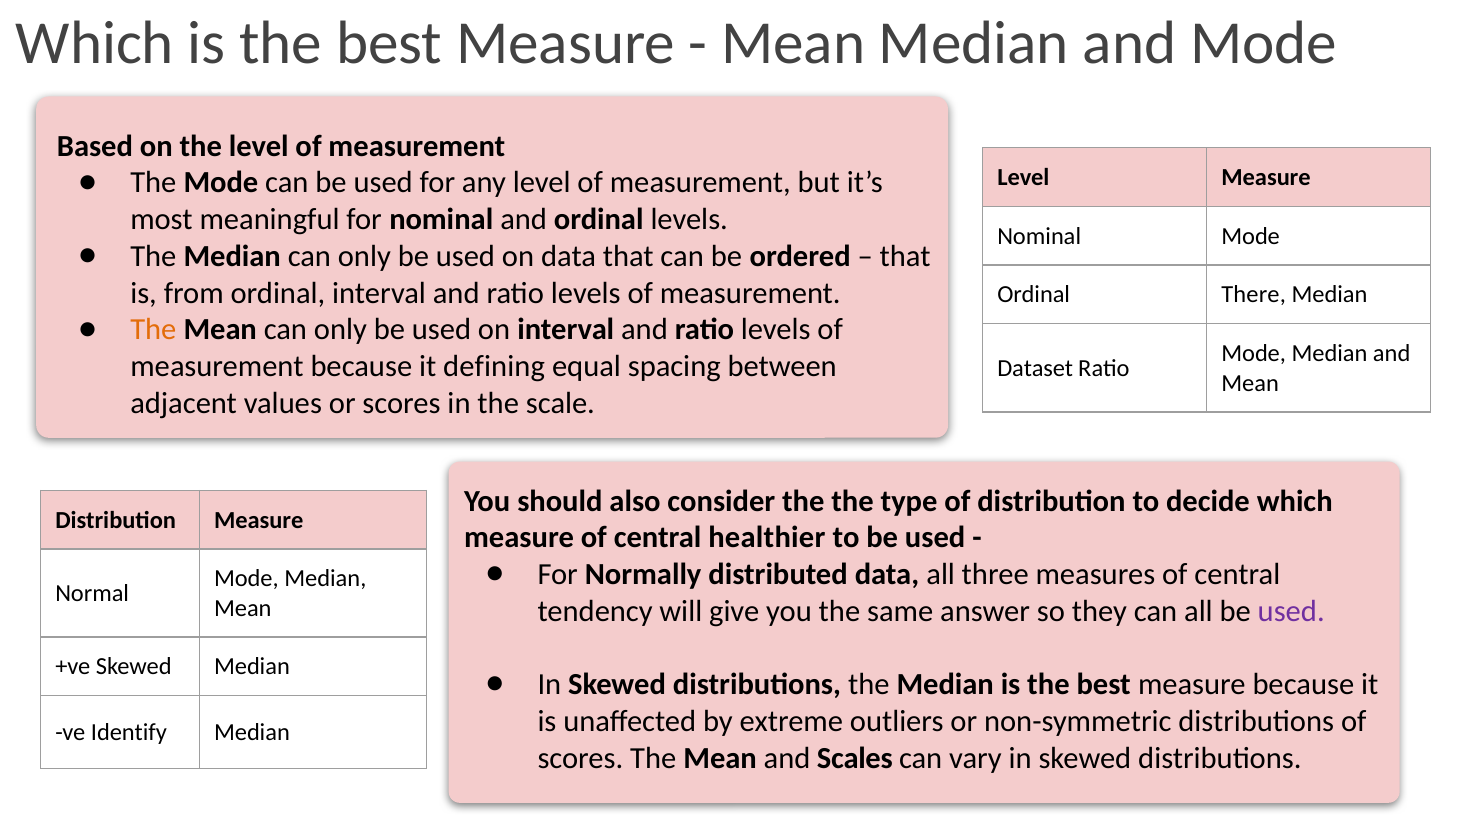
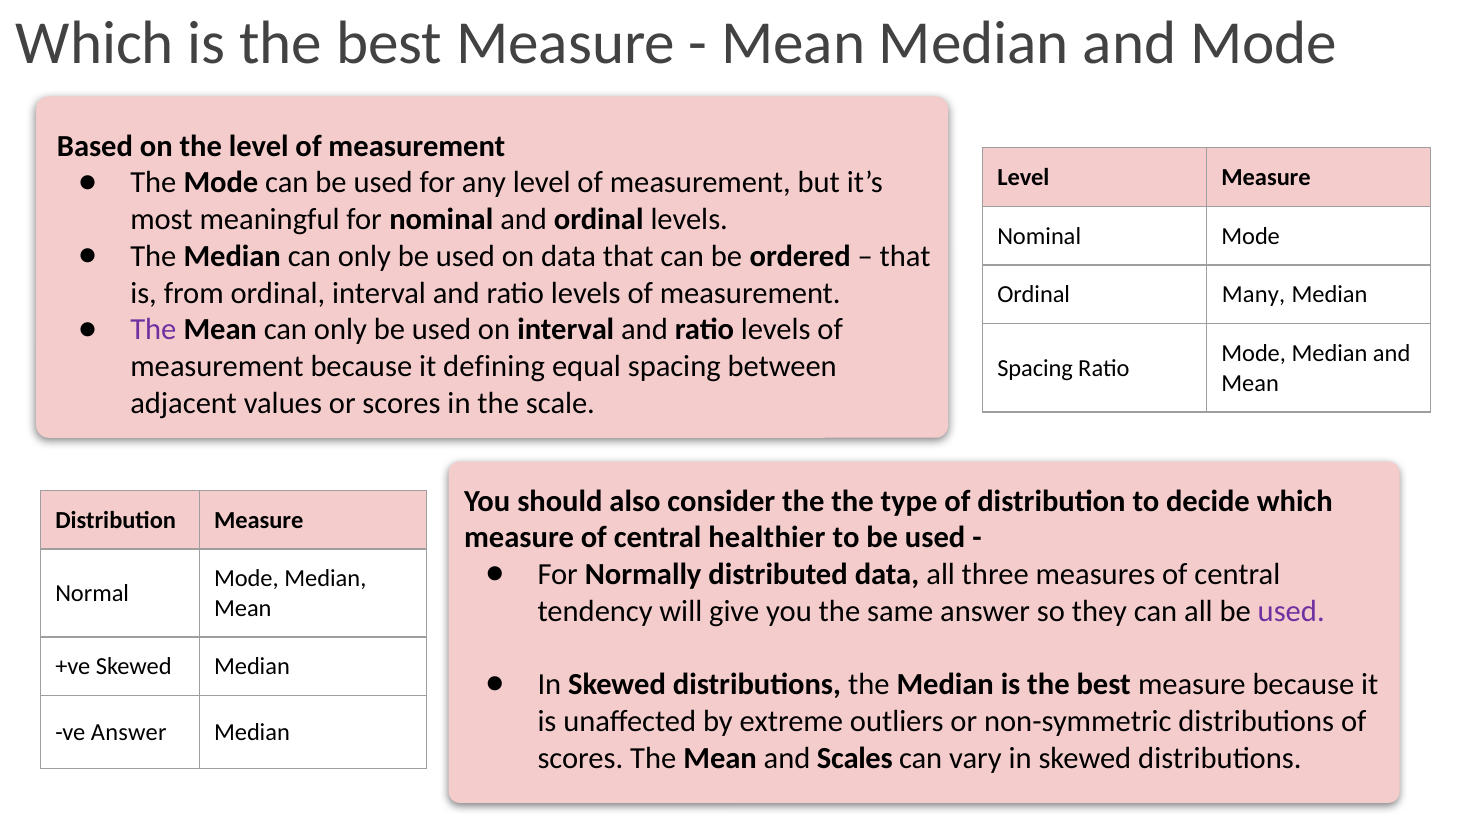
There: There -> Many (1254, 295)
The colour: orange -> purple (153, 330)
Dataset: Dataset -> Spacing (1035, 368)
ve Identify: Identify -> Answer (129, 732)
